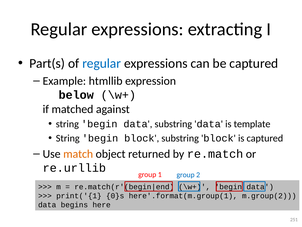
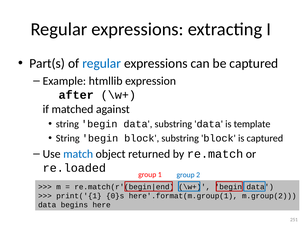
below: below -> after (76, 95)
match colour: orange -> blue (78, 154)
re.urllib: re.urllib -> re.loaded (74, 168)
